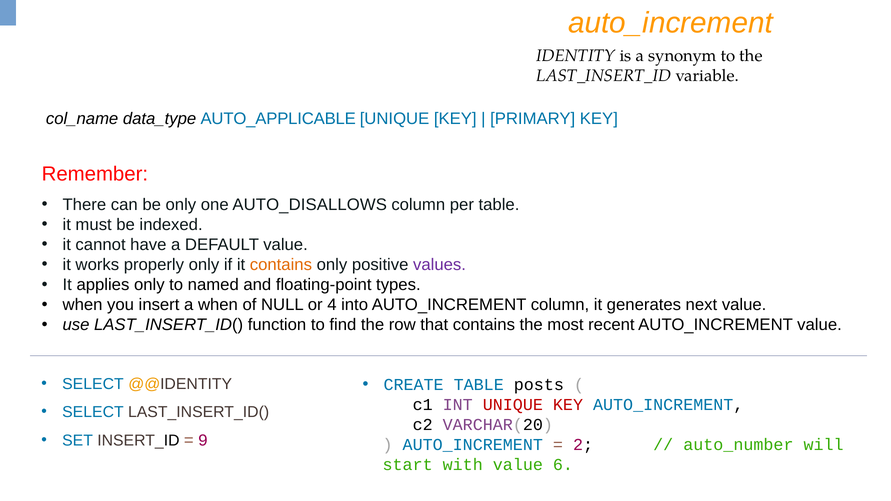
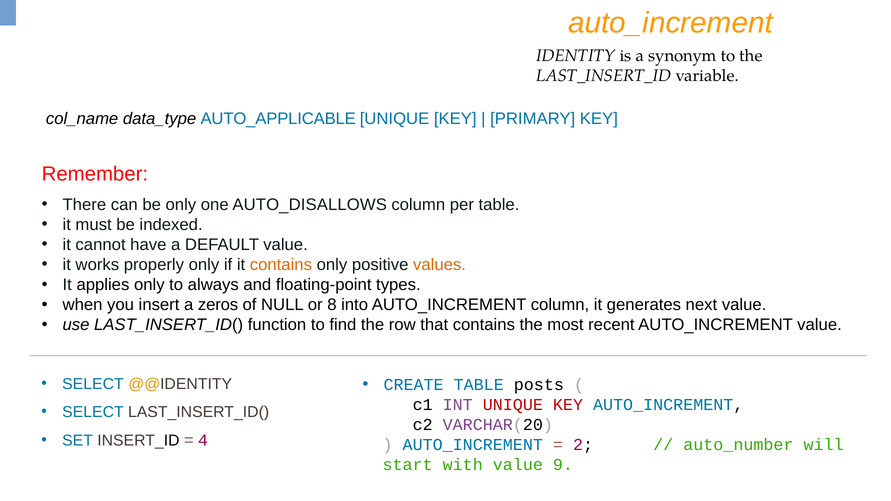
values colour: purple -> orange (440, 265)
named: named -> always (213, 285)
a when: when -> zeros (218, 305)
4: 4 -> 8 (332, 305)
9: 9 -> 4 (203, 440)
6: 6 -> 9 (563, 465)
